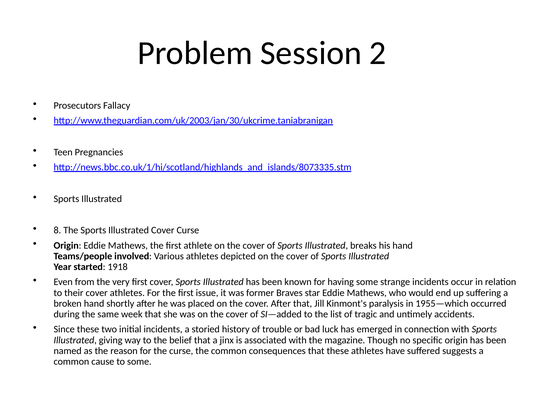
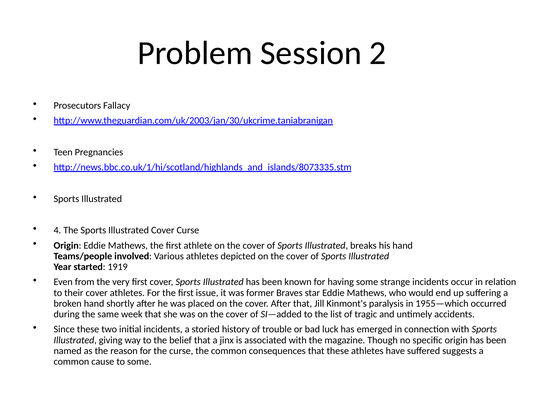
8: 8 -> 4 (57, 231)
1918: 1918 -> 1919 (118, 267)
